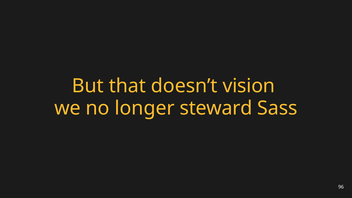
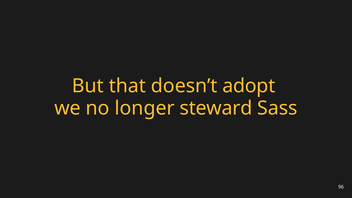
vision: vision -> adopt (249, 86)
